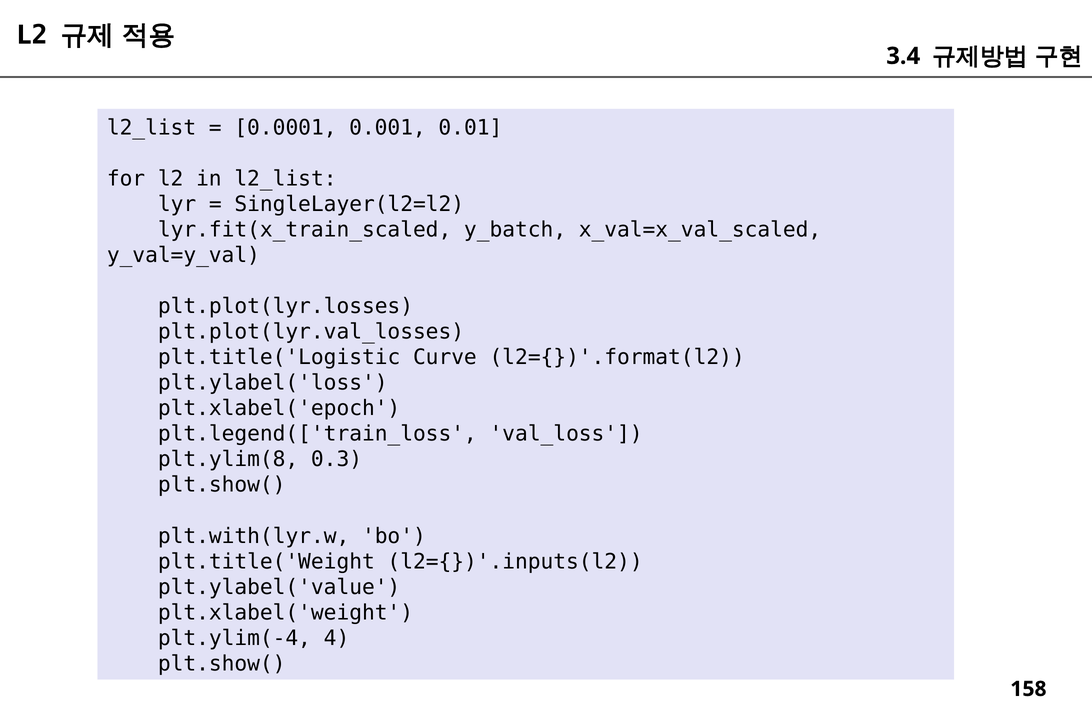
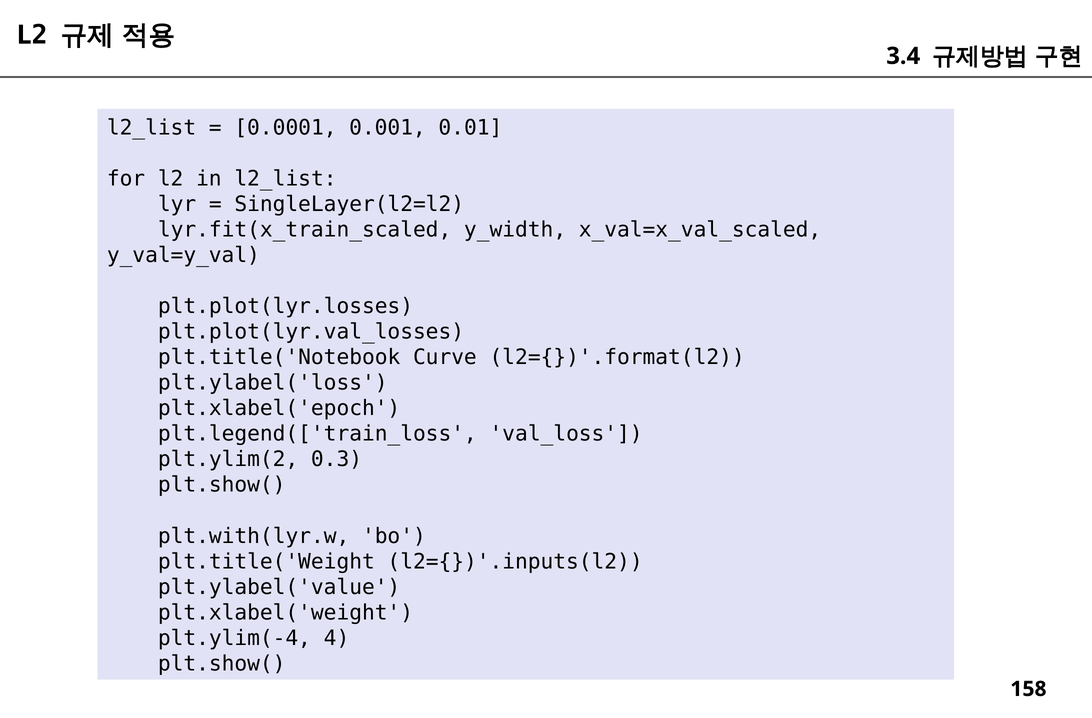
y_batch: y_batch -> y_width (515, 230)
plt.title('Logistic: plt.title('Logistic -> plt.title('Notebook (279, 357)
plt.ylim(8: plt.ylim(8 -> plt.ylim(2 (228, 459)
